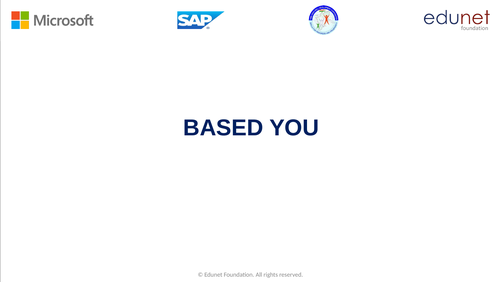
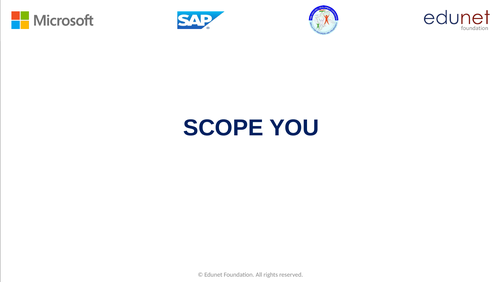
BASED: BASED -> SCOPE (223, 128)
